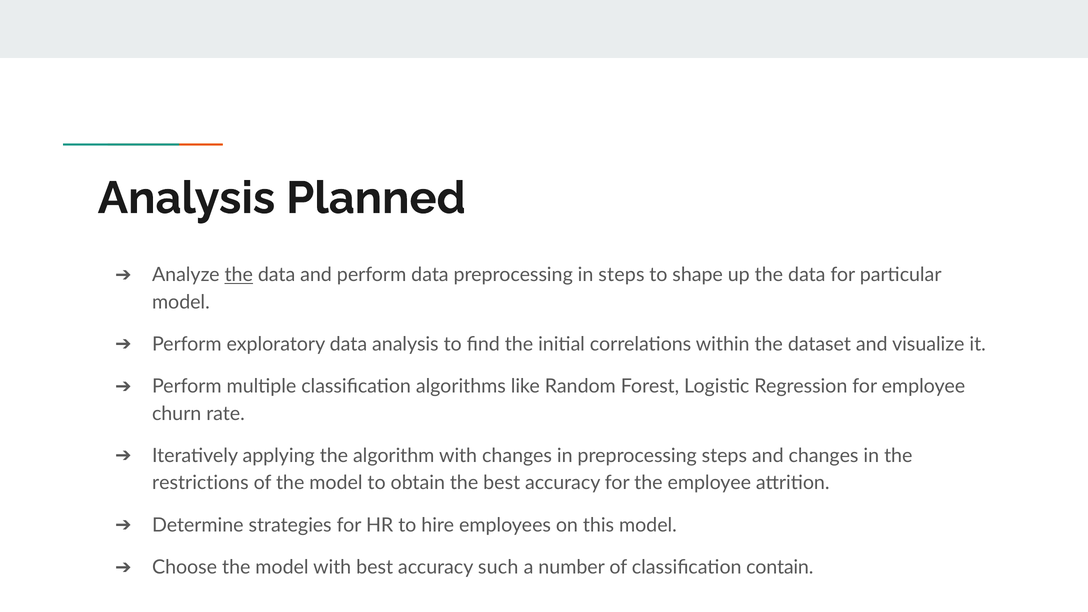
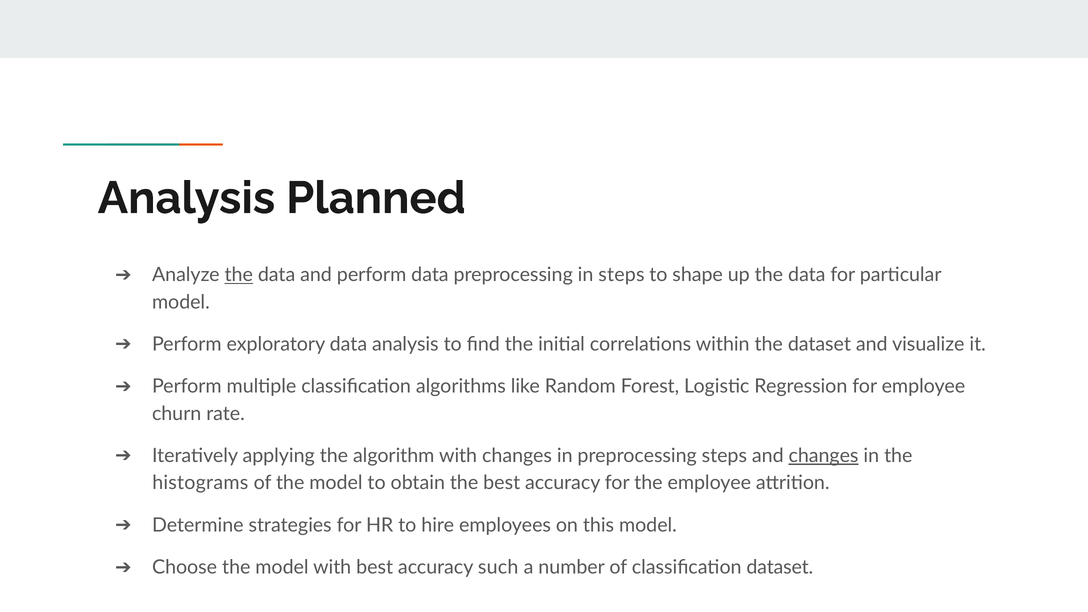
changes underline: none -> present (824, 456)
restrictions: restrictions -> histograms (200, 483)
classification contain: contain -> dataset (780, 567)
